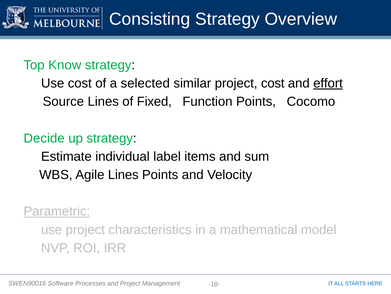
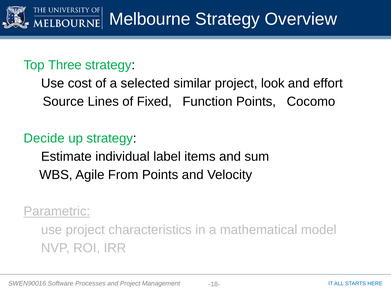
Consisting: Consisting -> Melbourne (150, 19)
Know: Know -> Three (65, 65)
project cost: cost -> look (273, 83)
effort underline: present -> none (328, 83)
Agile Lines: Lines -> From (123, 174)
